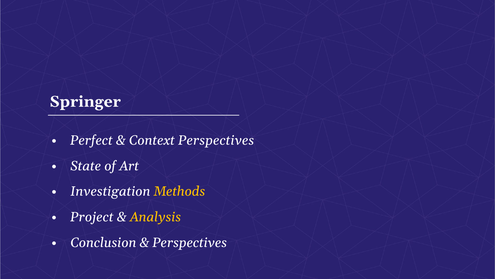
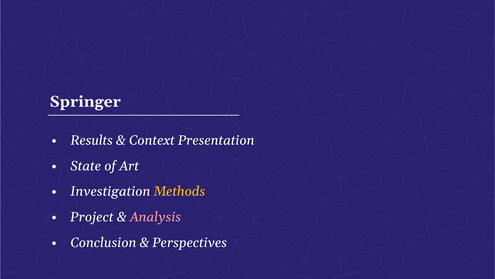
Perfect: Perfect -> Results (92, 140)
Context Perspectives: Perspectives -> Presentation (216, 140)
Analysis colour: yellow -> pink (155, 217)
